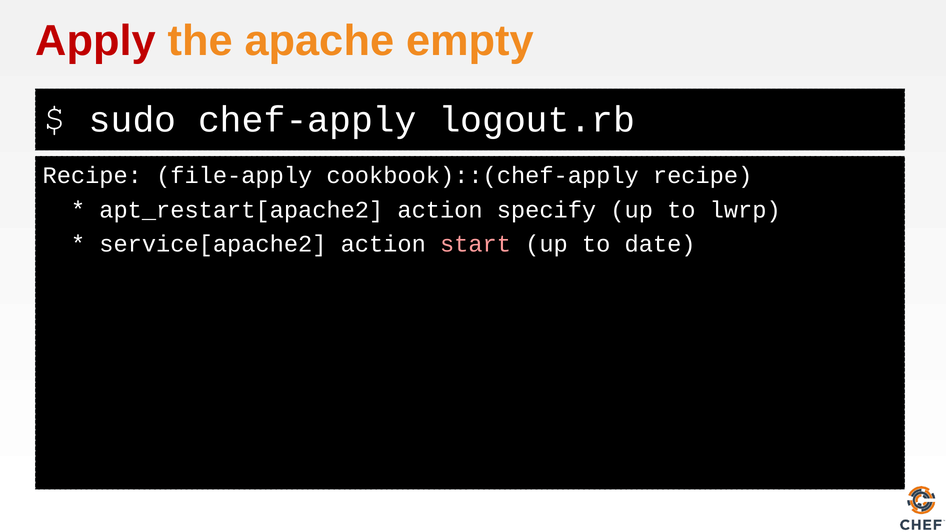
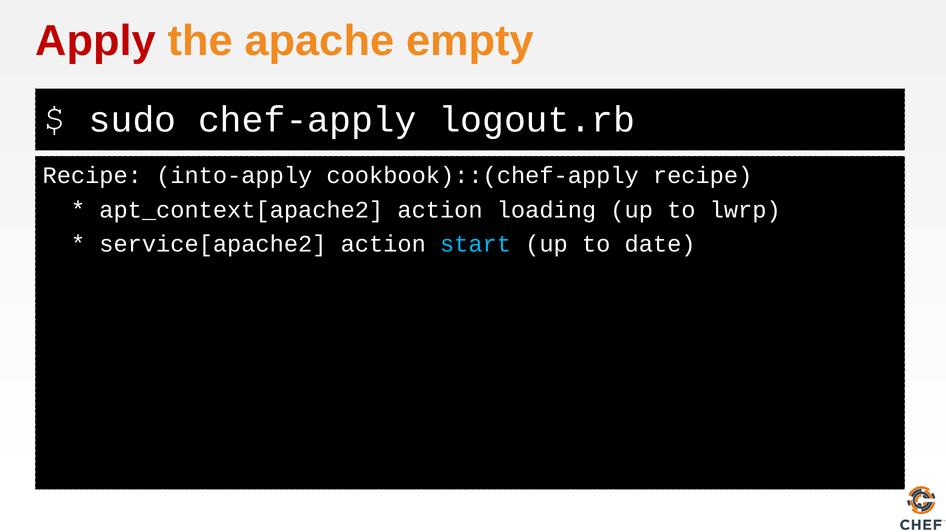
file-apply: file-apply -> into-apply (234, 175)
apt_restart[apache2: apt_restart[apache2 -> apt_context[apache2 (241, 210)
specify: specify -> loading (546, 210)
start colour: pink -> light blue (476, 244)
